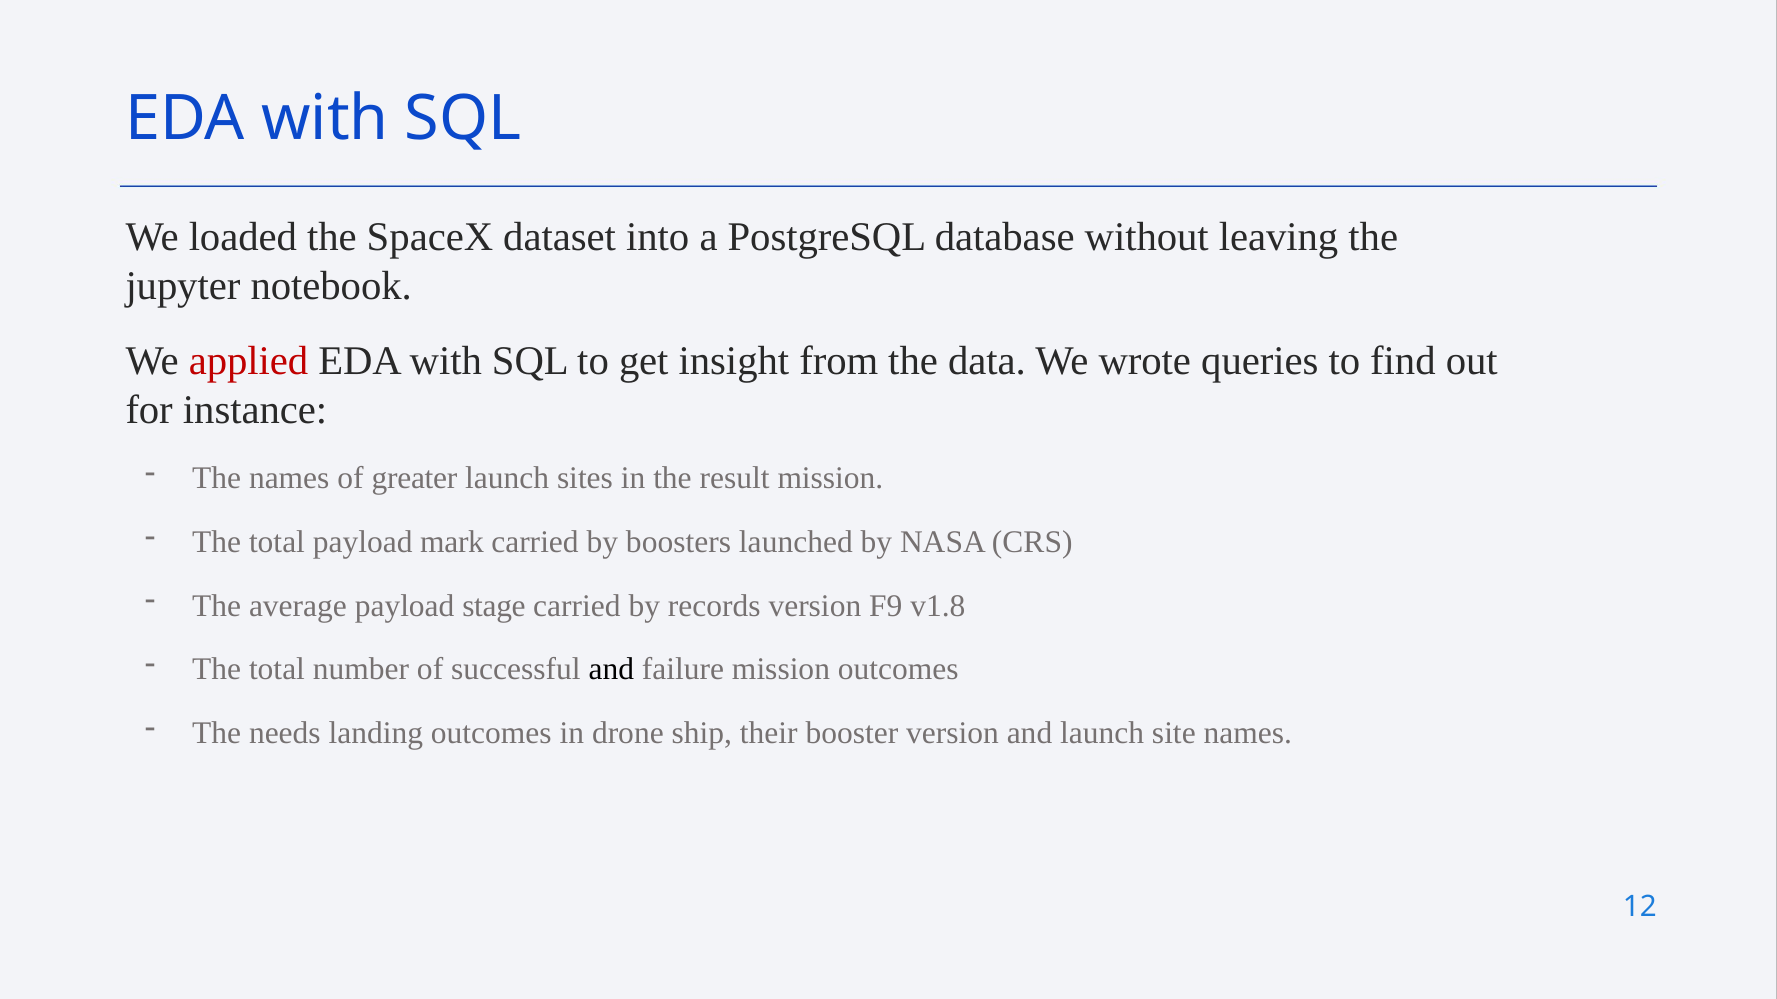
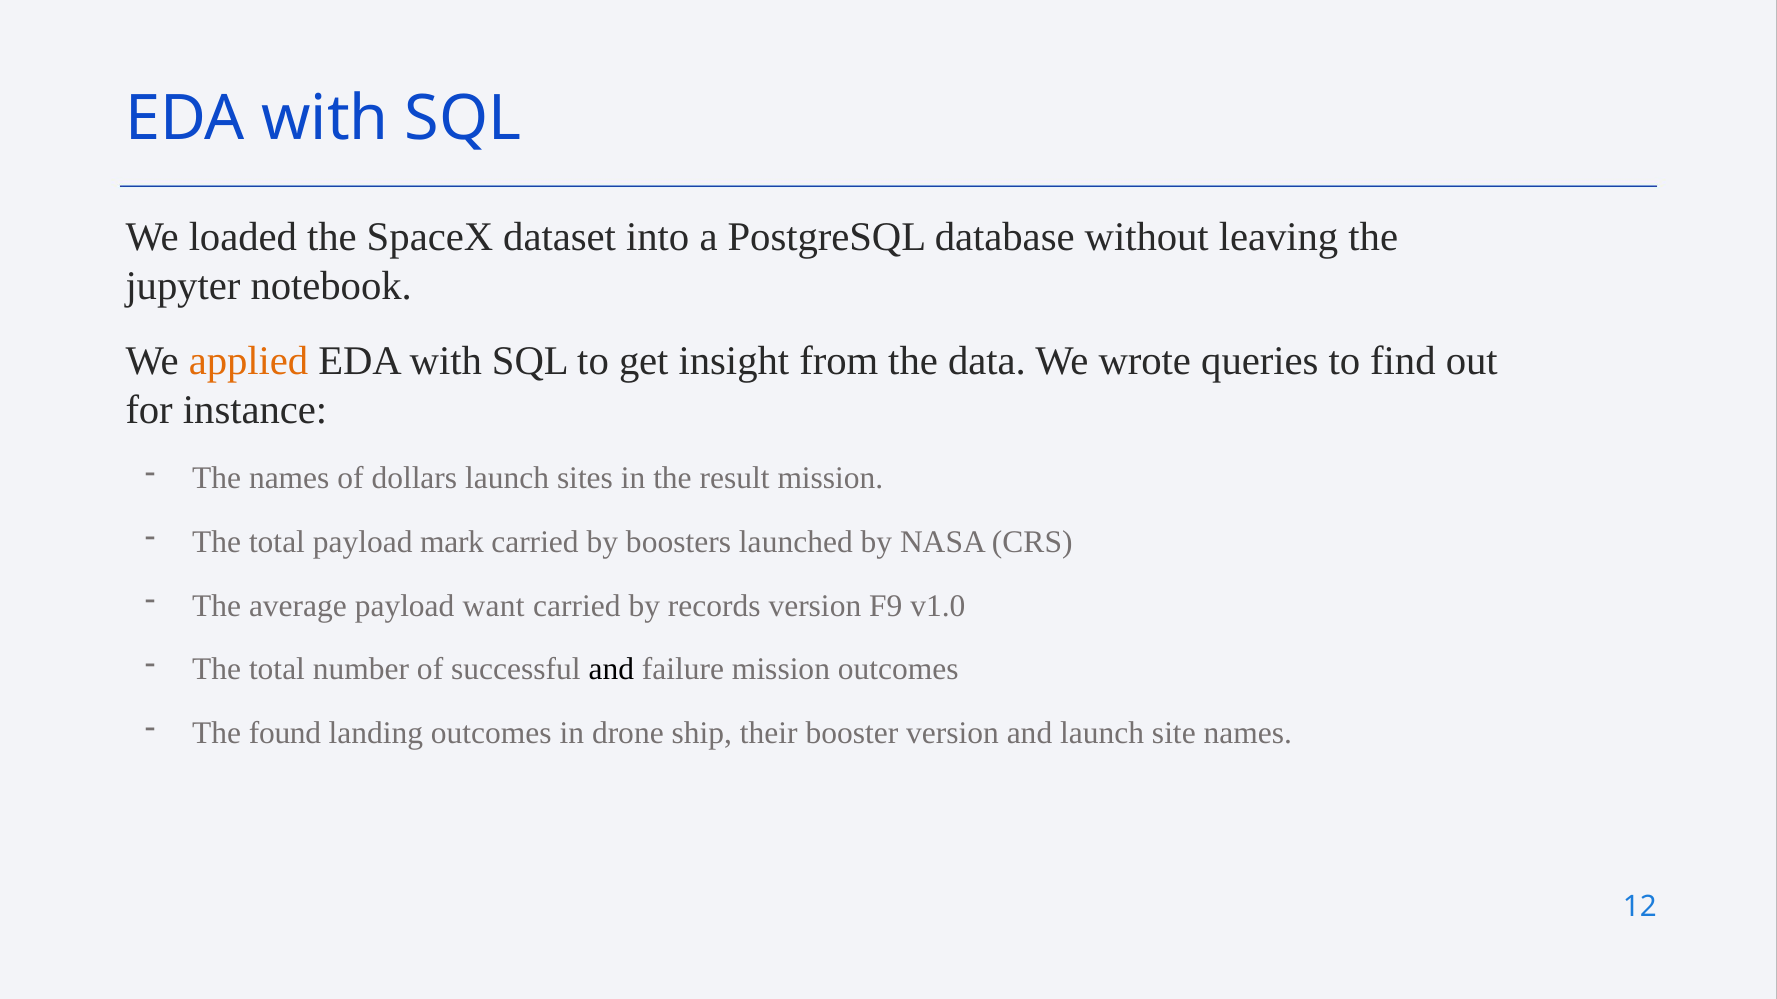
applied colour: red -> orange (249, 361)
greater: greater -> dollars (414, 479)
stage: stage -> want (494, 606)
v1.8: v1.8 -> v1.0 (938, 606)
needs: needs -> found (285, 733)
